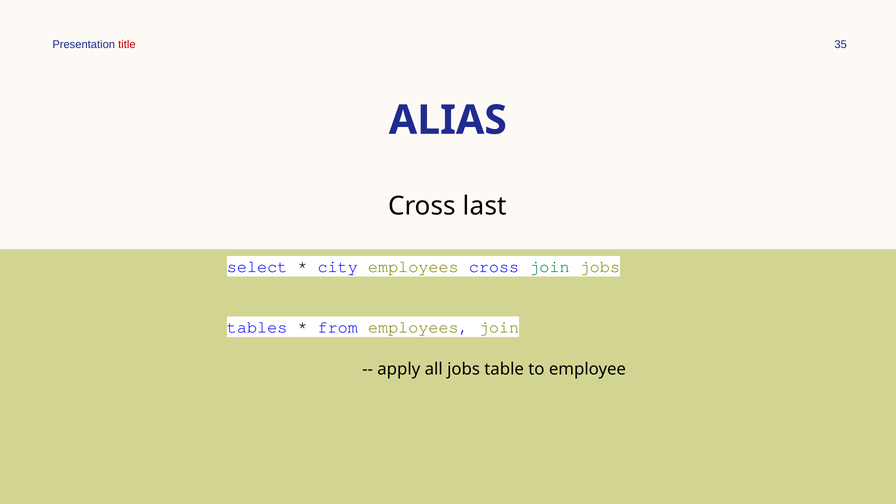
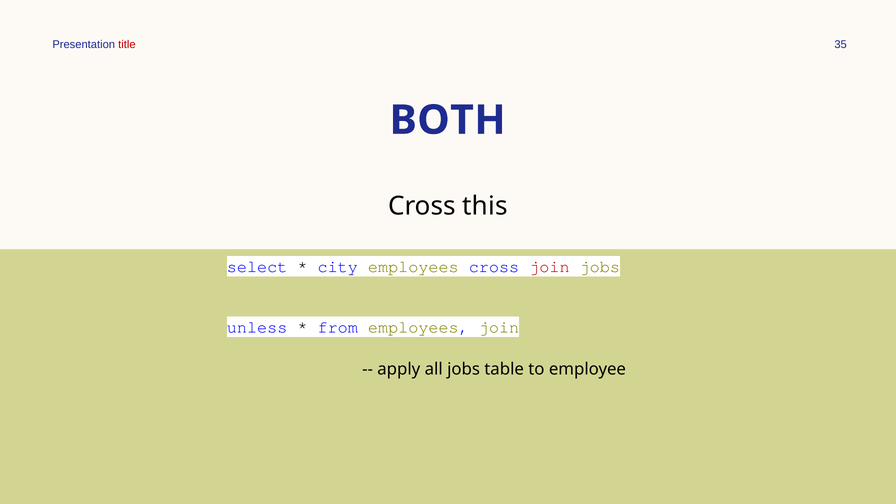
ALIAS: ALIAS -> BOTH (448, 120)
last: last -> this (485, 206)
join colour: green -> red (549, 267)
tables: tables -> unless (257, 327)
